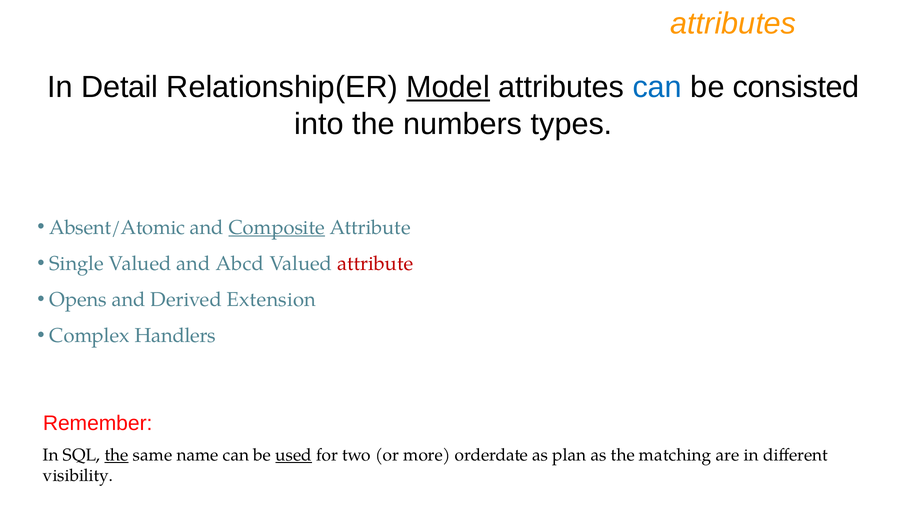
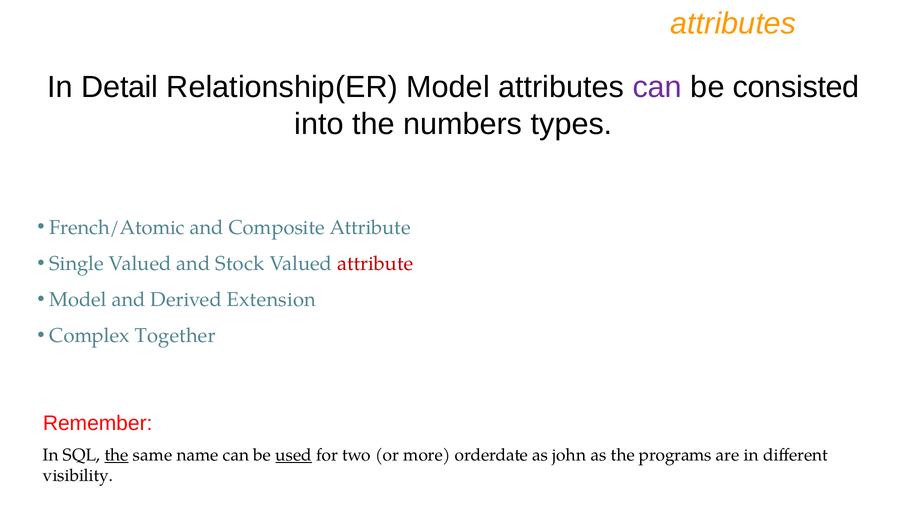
Model underline: present -> none (448, 87)
can colour: blue -> purple (657, 87)
Absent/Atomic: Absent/Atomic -> French/Atomic (117, 228)
Composite underline: present -> none (277, 228)
Abcd: Abcd -> Stock (240, 264)
Opens: Opens -> Model (78, 300)
Handlers: Handlers -> Together (175, 336)
plan: plan -> john (569, 455)
matching: matching -> programs (675, 455)
